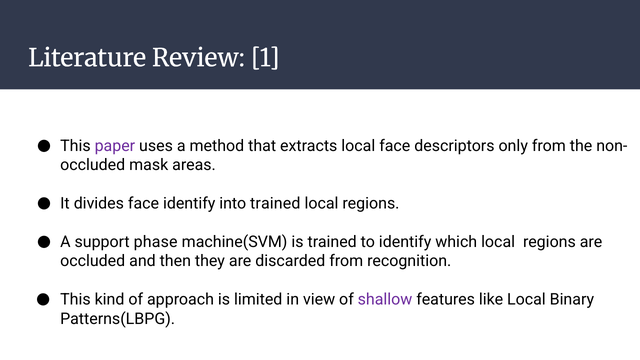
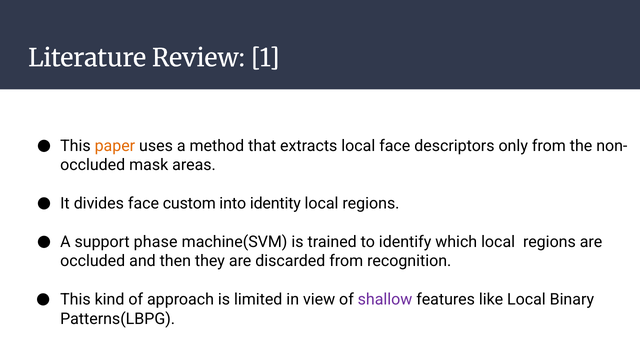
paper colour: purple -> orange (115, 146)
face identify: identify -> custom (189, 204)
into trained: trained -> identity (275, 204)
